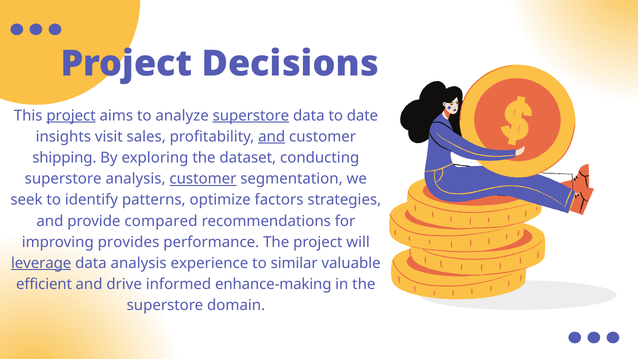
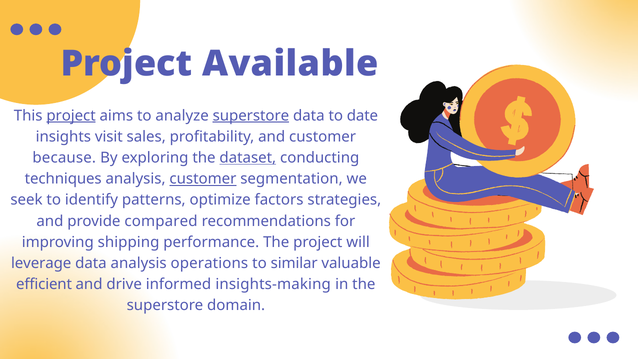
Decisions: Decisions -> Available (290, 64)
and underline: present -> none (272, 137)
shipping: shipping -> because (64, 158)
dataset underline: none -> present (248, 158)
superstore: superstore -> techniques (63, 179)
provides: provides -> shipping (129, 242)
leverage underline: present -> none (41, 263)
experience: experience -> operations (209, 263)
enhance-making: enhance-making -> insights-making (273, 284)
